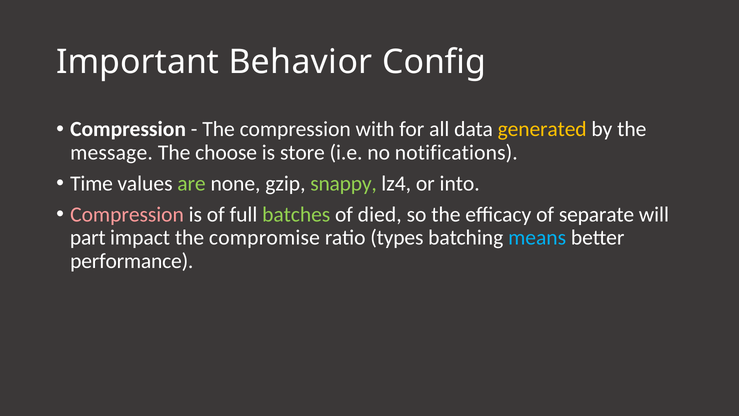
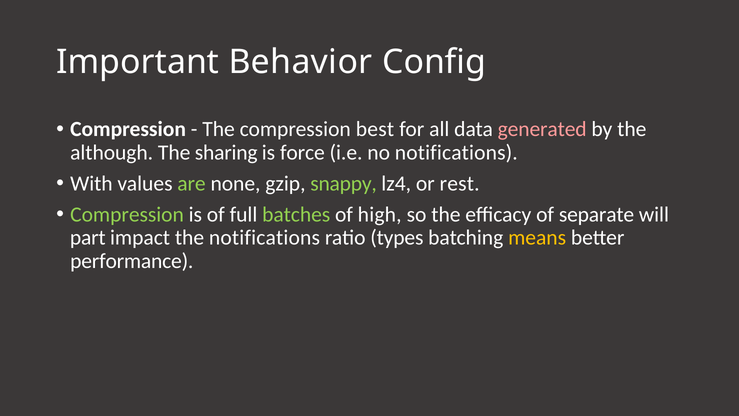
with: with -> best (375, 129)
generated colour: yellow -> pink (542, 129)
message: message -> although (112, 152)
choose: choose -> sharing (226, 152)
store: store -> force (302, 152)
Time: Time -> With (91, 183)
into: into -> rest (460, 183)
Compression colour: pink -> light green (127, 214)
died: died -> high (380, 214)
the compromise: compromise -> notifications (264, 238)
means colour: light blue -> yellow (537, 238)
